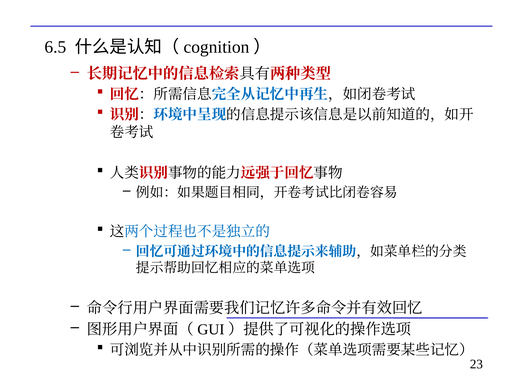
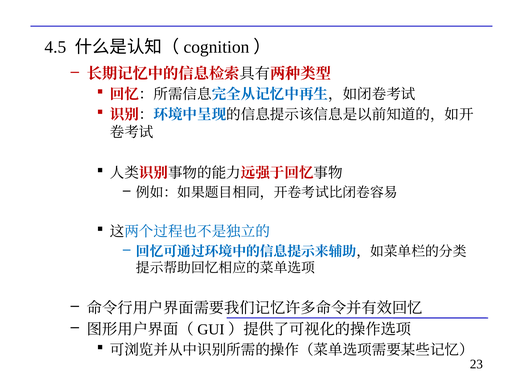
6.5: 6.5 -> 4.5 (55, 47)
